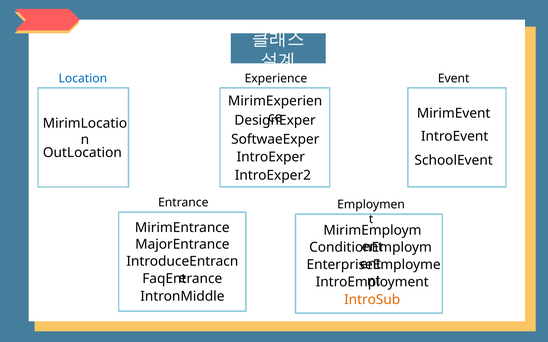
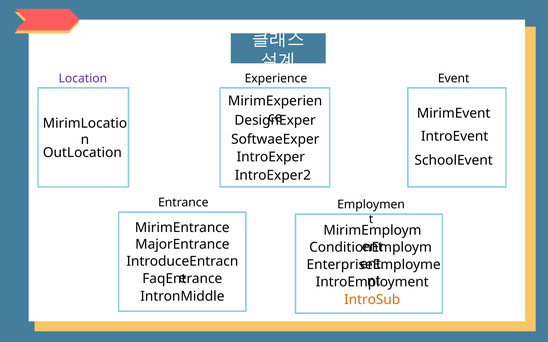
Location colour: blue -> purple (83, 79)
